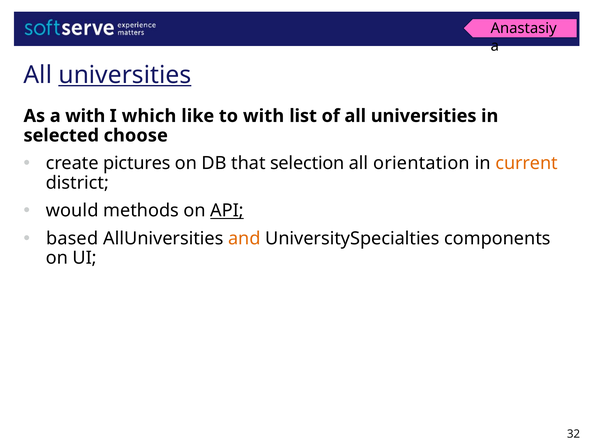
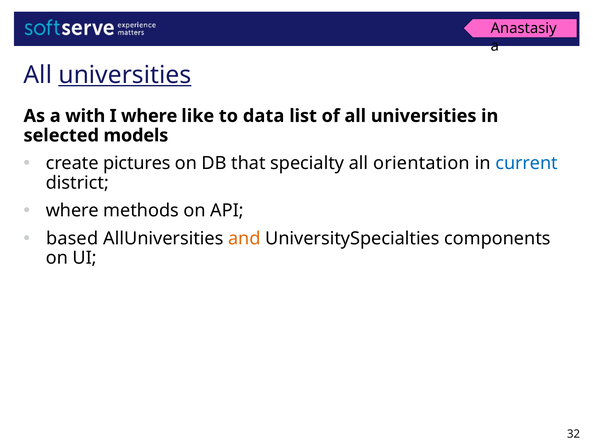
I which: which -> where (149, 116)
to with: with -> data (264, 116)
choose: choose -> models (136, 135)
selection: selection -> specialty (307, 163)
current colour: orange -> blue (527, 163)
would: would -> where (72, 211)
API underline: present -> none (227, 211)
